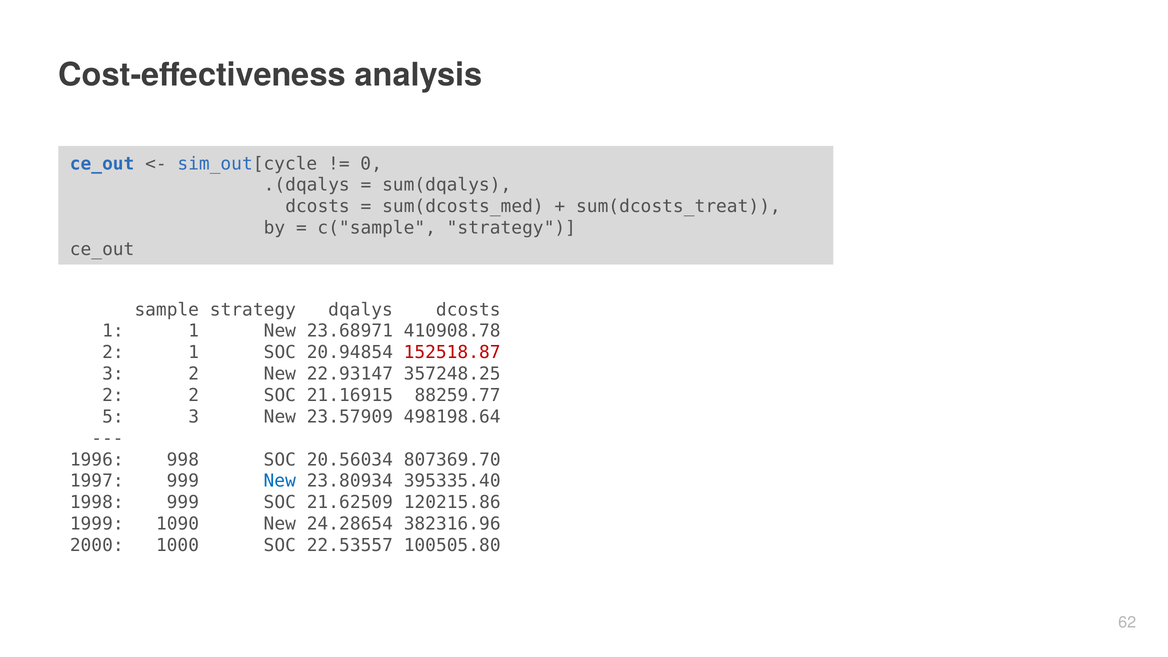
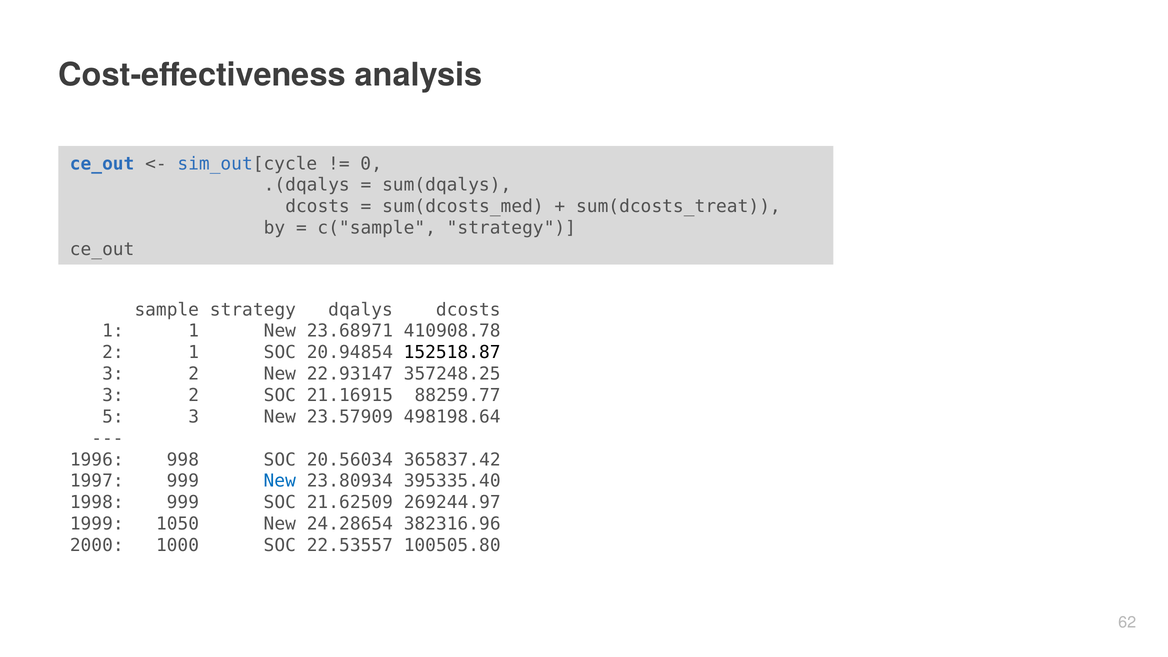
152518.87 colour: red -> black (452, 353)
2: 2 -> 3 (113, 395)
807369.70: 807369.70 -> 365837.42 (452, 460)
120215.86: 120215.86 -> 269244.97 (452, 503)
1090: 1090 -> 1050 (178, 524)
